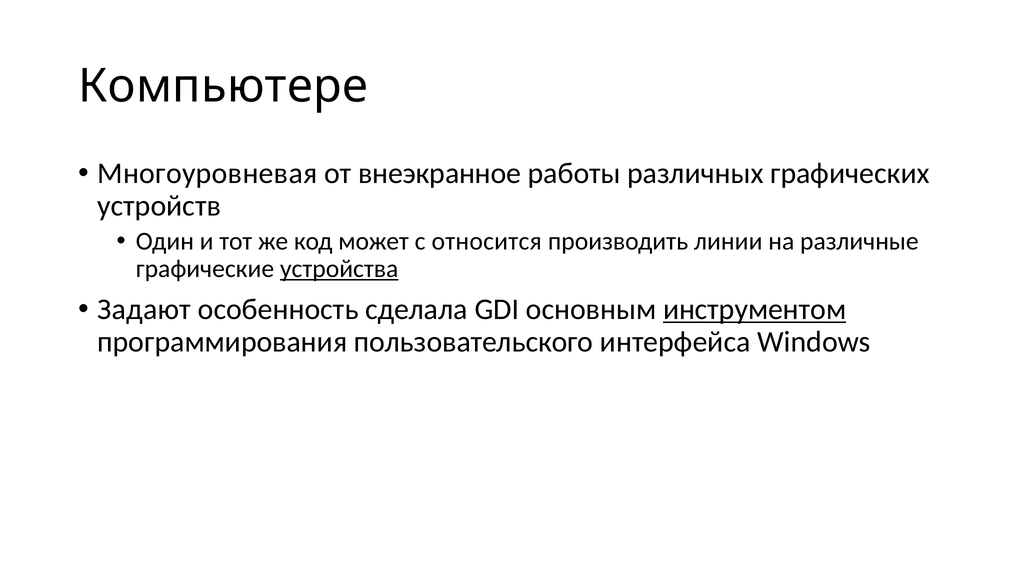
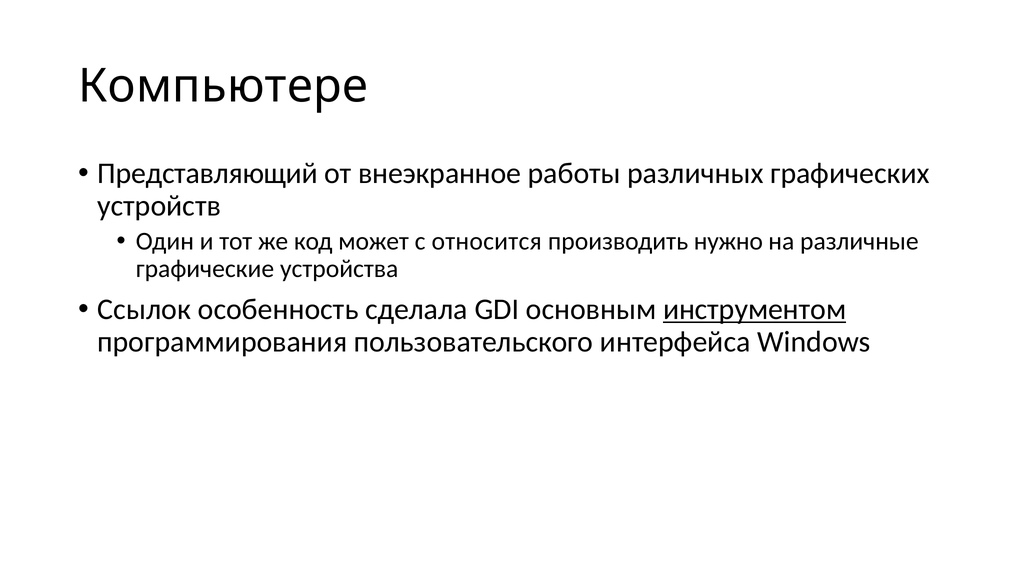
Многоуровневая: Многоуровневая -> Представляющий (208, 173)
линии: линии -> нужно (728, 241)
устройства underline: present -> none (339, 269)
Задают: Задают -> Ссылок (144, 309)
